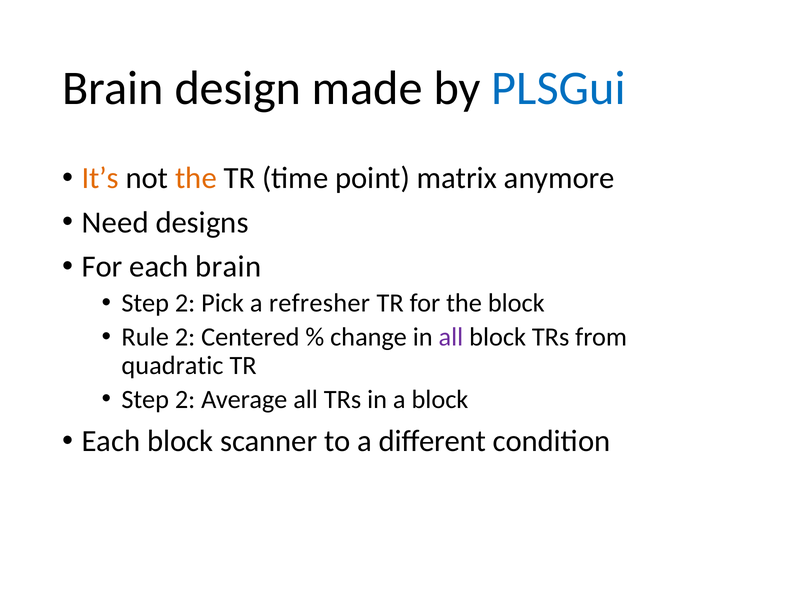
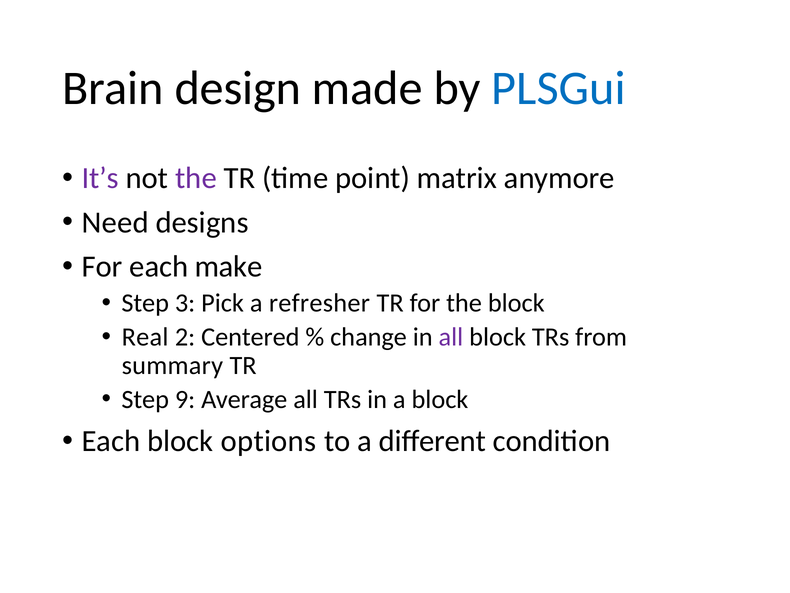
It’s colour: orange -> purple (100, 178)
the colour: orange -> purple (196, 178)
each brain: brain -> make (229, 266)
2: 2 -> 3 (185, 303)
Rule: Rule -> Real (145, 337)
quadratic: quadratic -> summary (172, 365)
2: 2 -> 9 (185, 399)
scanner: scanner -> options (269, 441)
